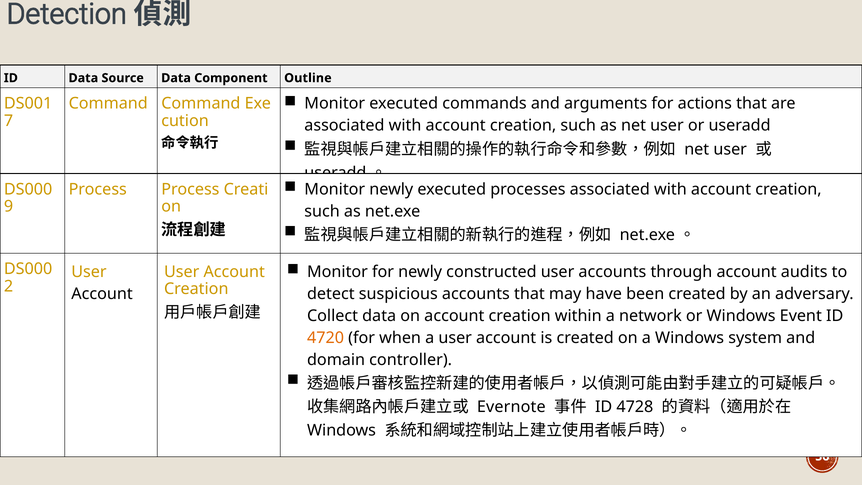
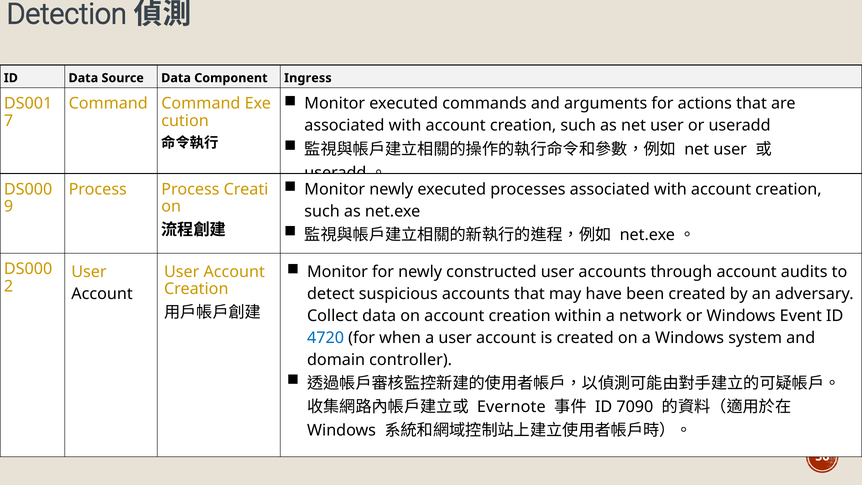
Outline: Outline -> Ingress (308, 78)
4720 colour: orange -> blue (326, 338)
4728: 4728 -> 7090 (635, 407)
